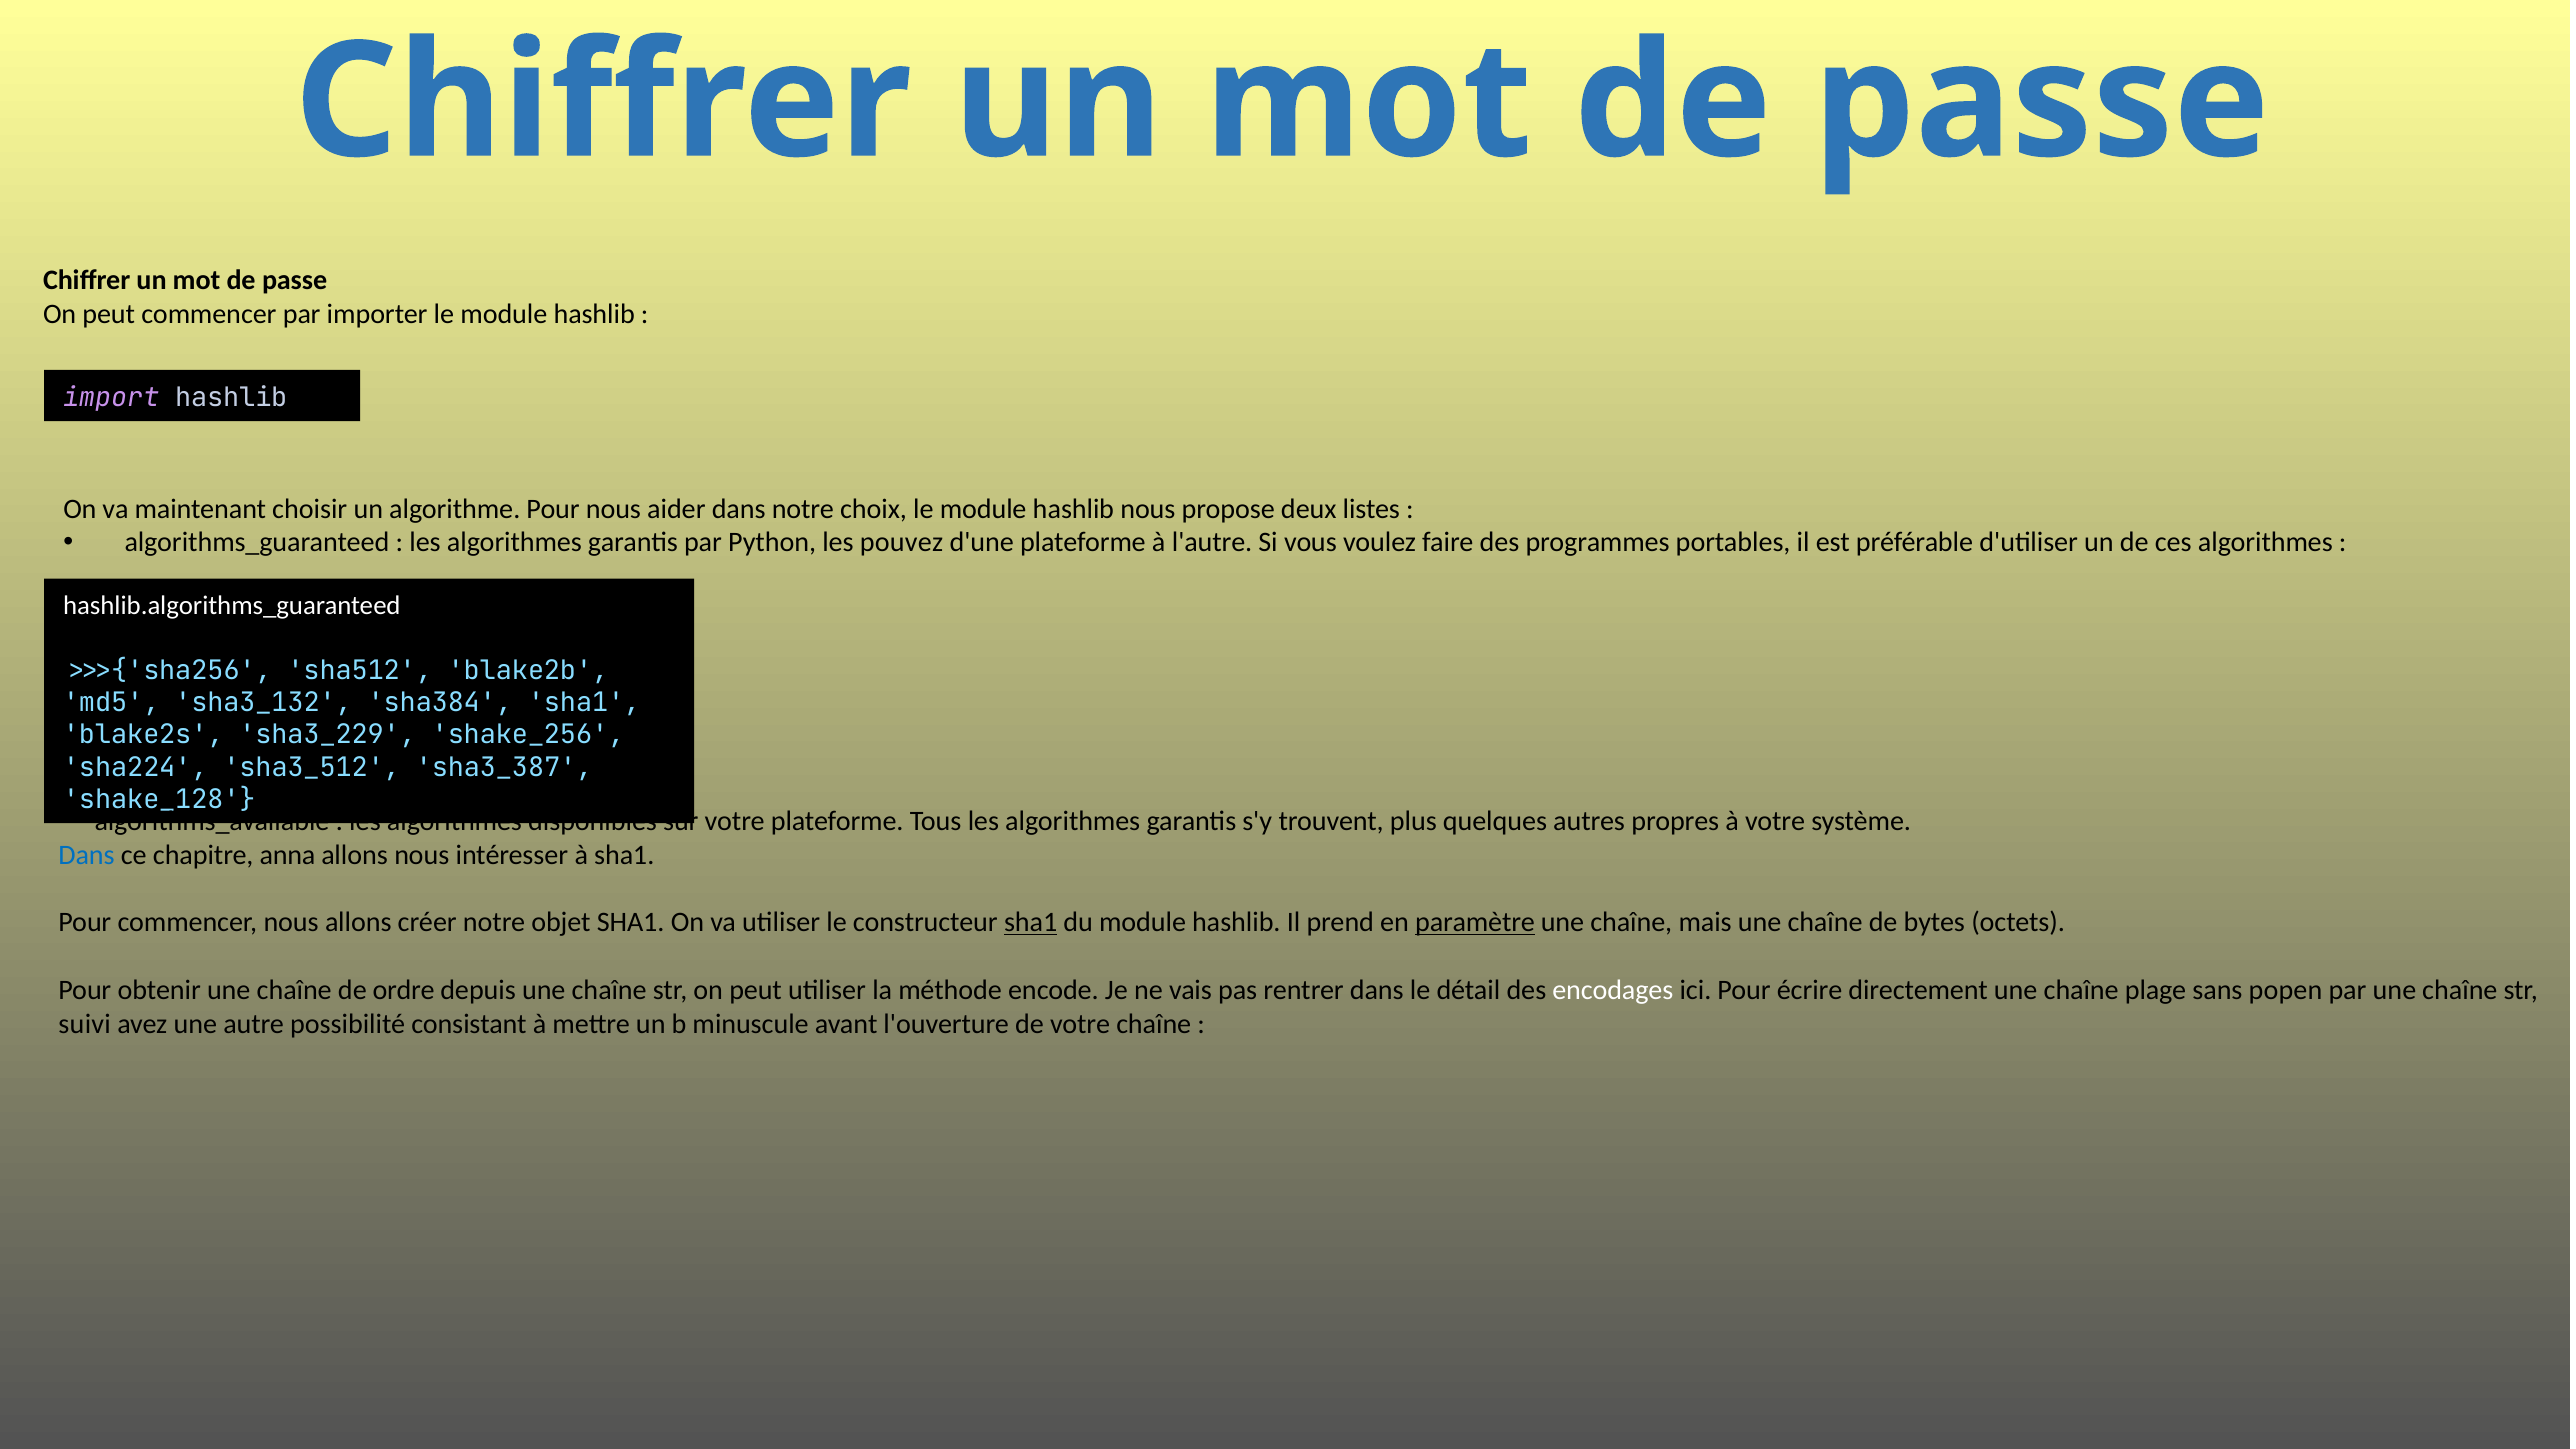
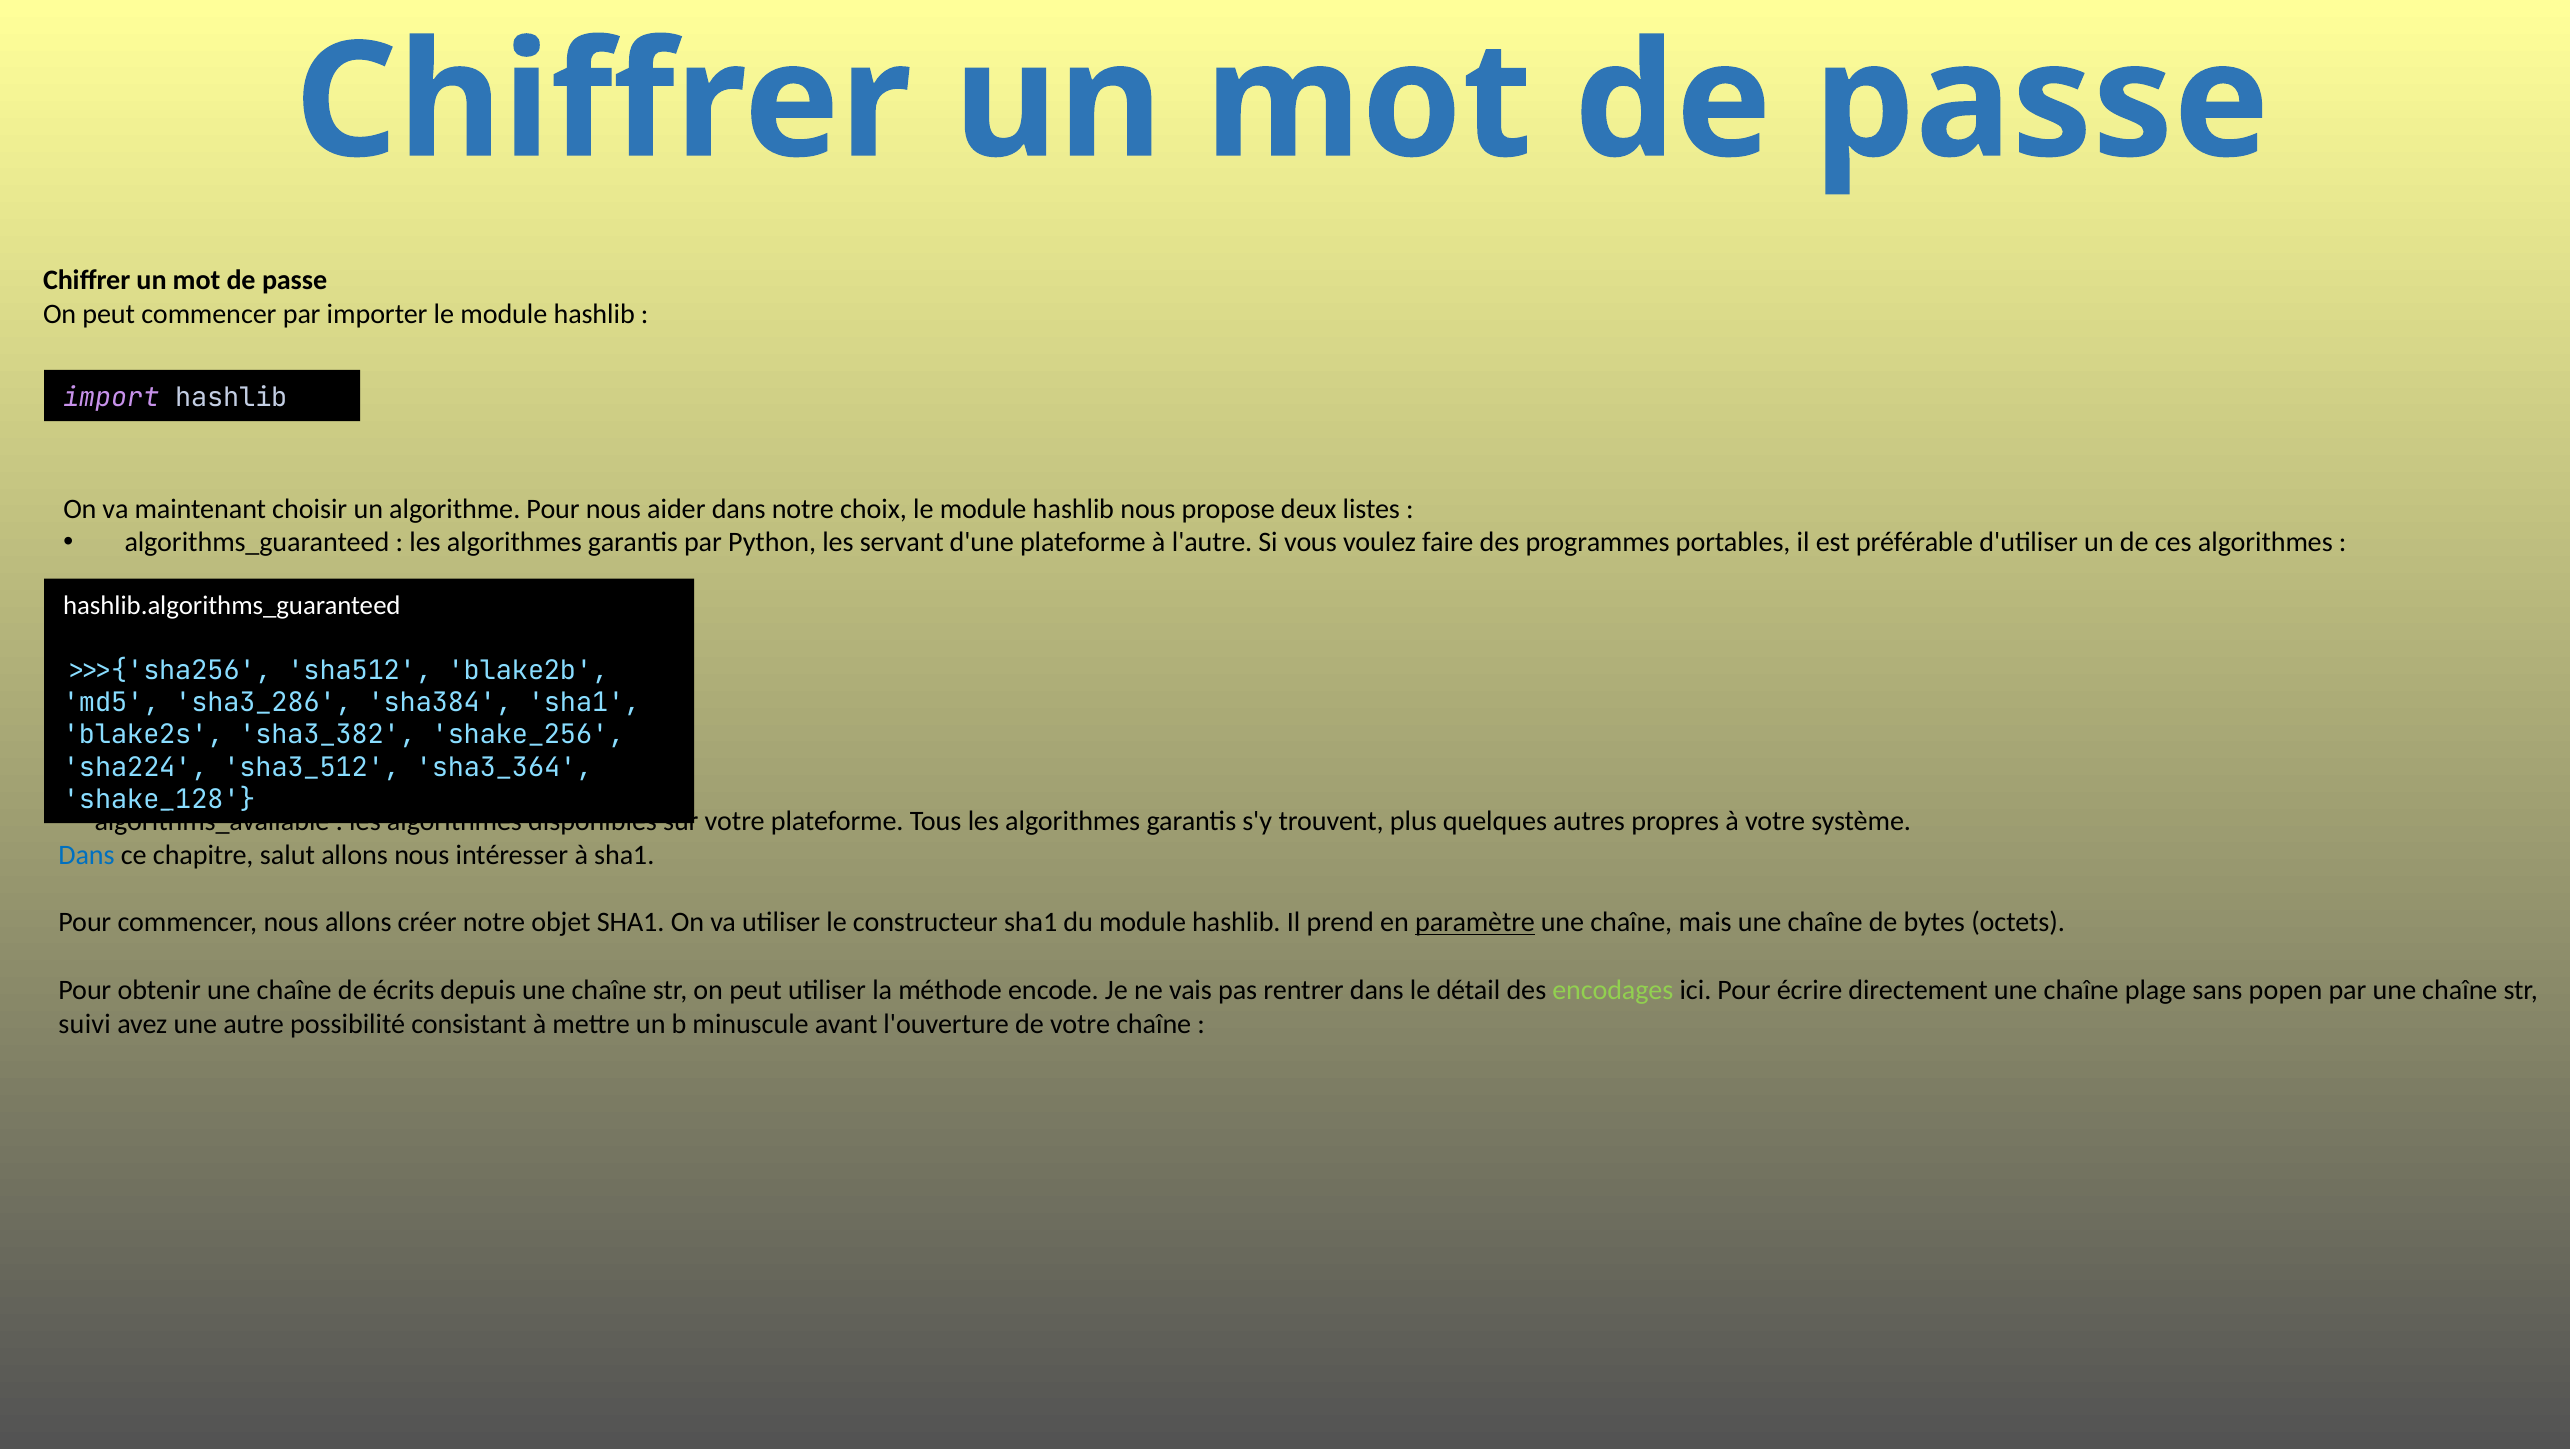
pouvez: pouvez -> servant (902, 543)
sha3_132: sha3_132 -> sha3_286 (263, 703)
sha3_229: sha3_229 -> sha3_382 (328, 735)
sha3_387: sha3_387 -> sha3_364 (504, 767)
anna: anna -> salut (287, 855)
sha1 underline: present -> none (1031, 922)
ordre: ordre -> écrits (404, 990)
encodages colour: white -> light green (1613, 990)
